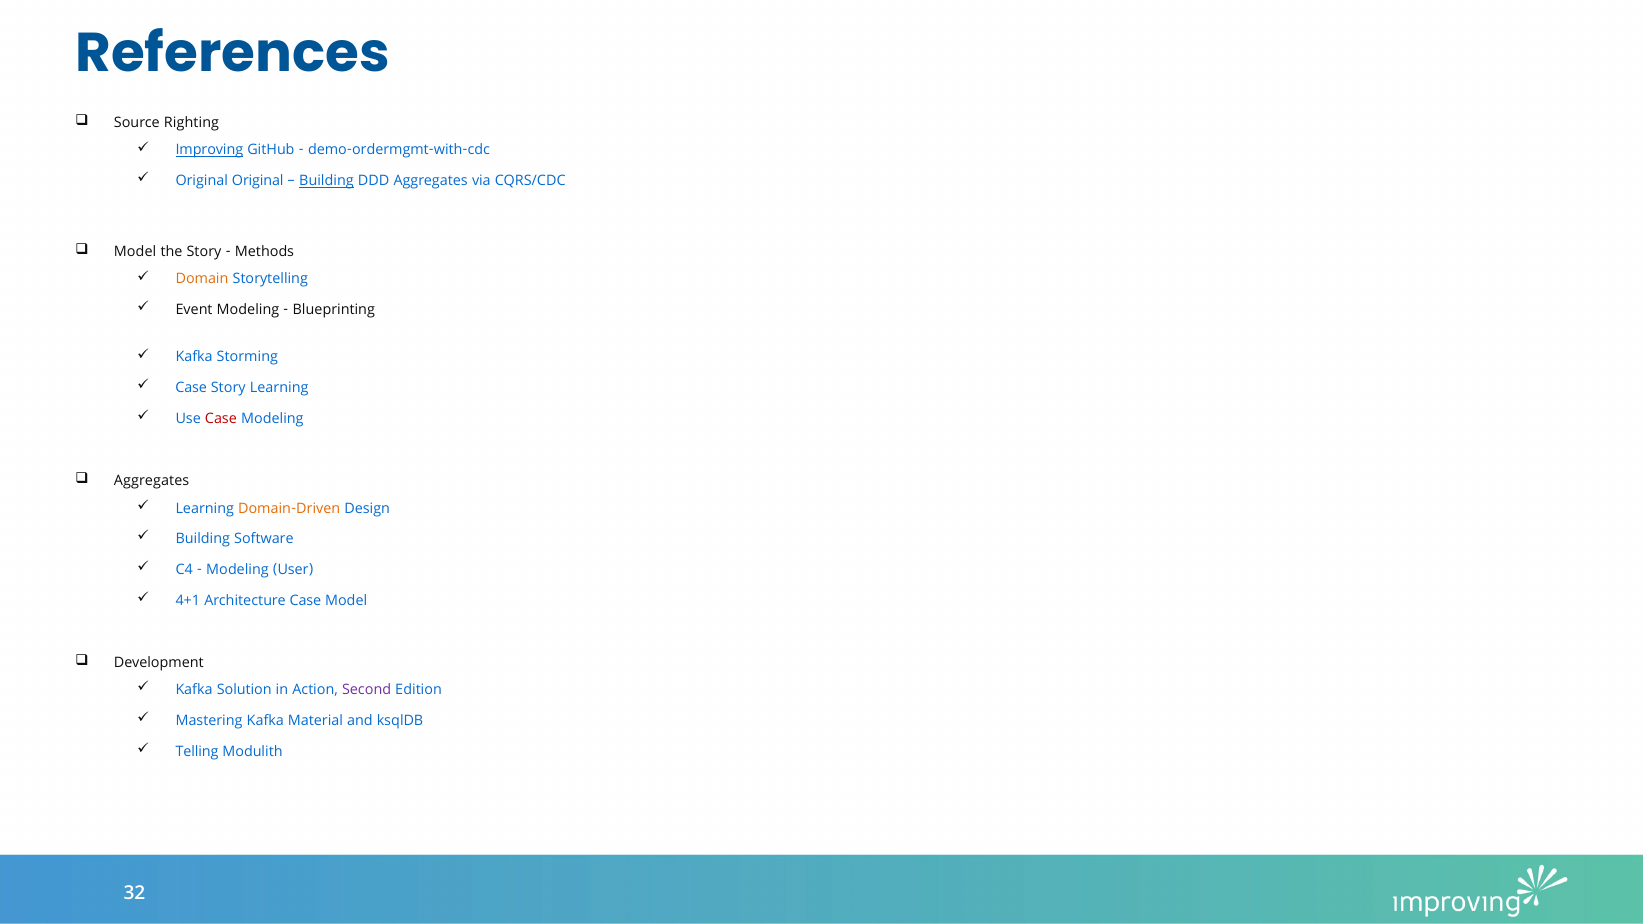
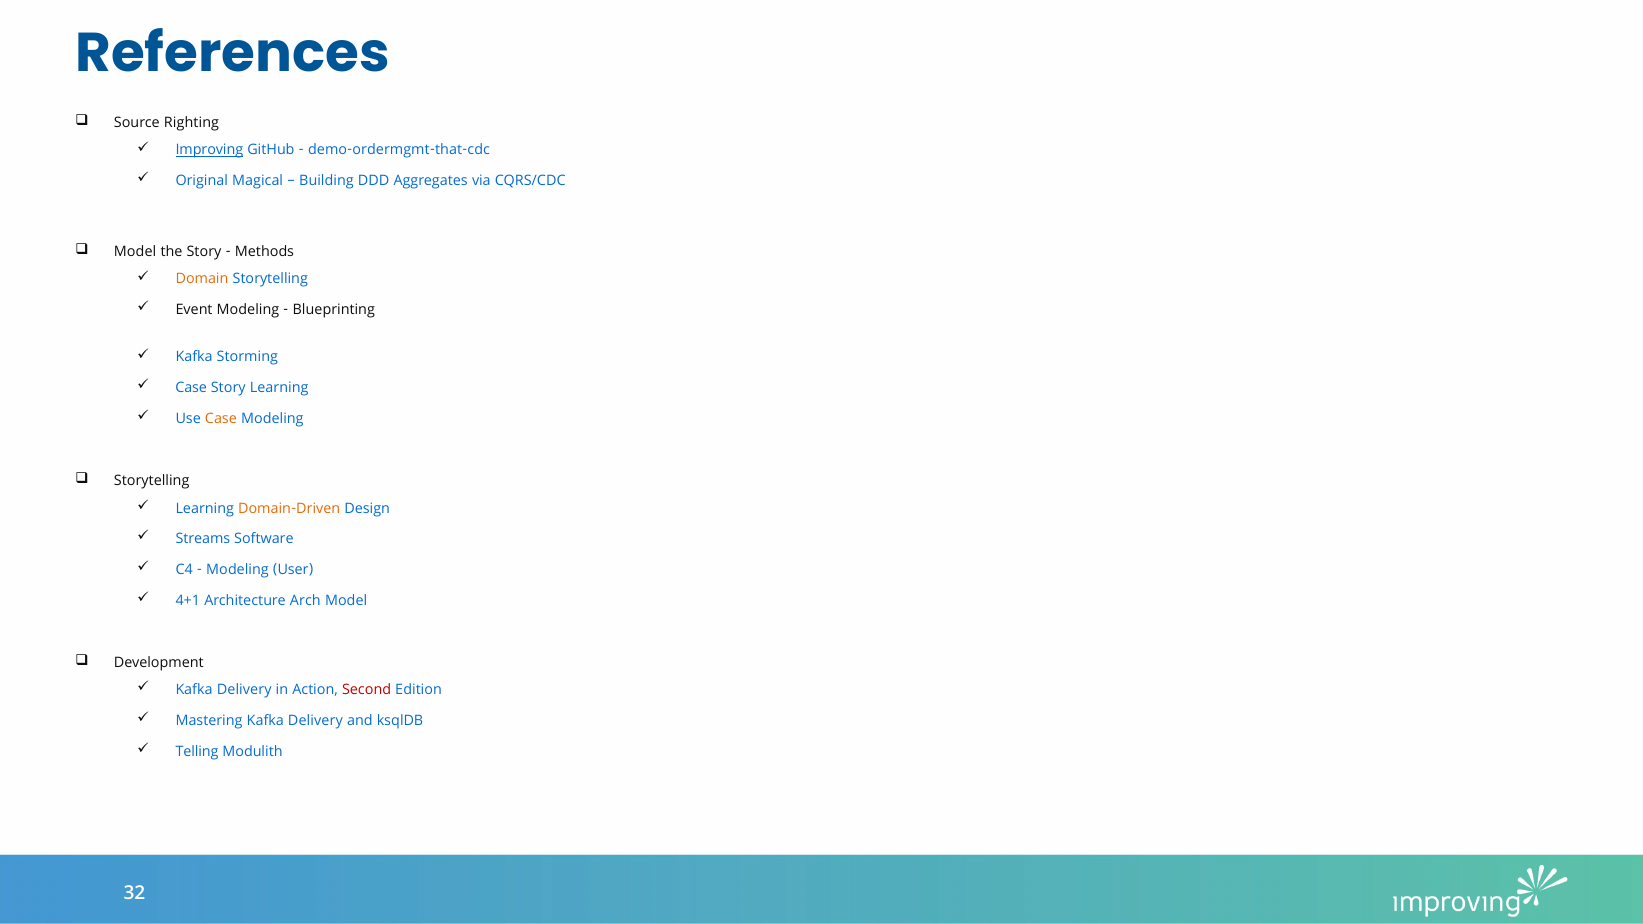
demo-ordermgmt-with-cdc: demo-ordermgmt-with-cdc -> demo-ordermgmt-that-cdc (399, 150)
Original Original: Original -> Magical (258, 181)
Building underline: present -> none (326, 181)
Case colour: red -> orange (221, 418)
Aggregates: Aggregates -> Storytelling (152, 481)
Building: Building -> Streams (203, 539)
Architecture Case: Case -> Arch (305, 600)
Solution: Solution -> Delivery (244, 690)
Second colour: purple -> red (367, 690)
Mastering Kafka Material: Material -> Delivery (315, 721)
